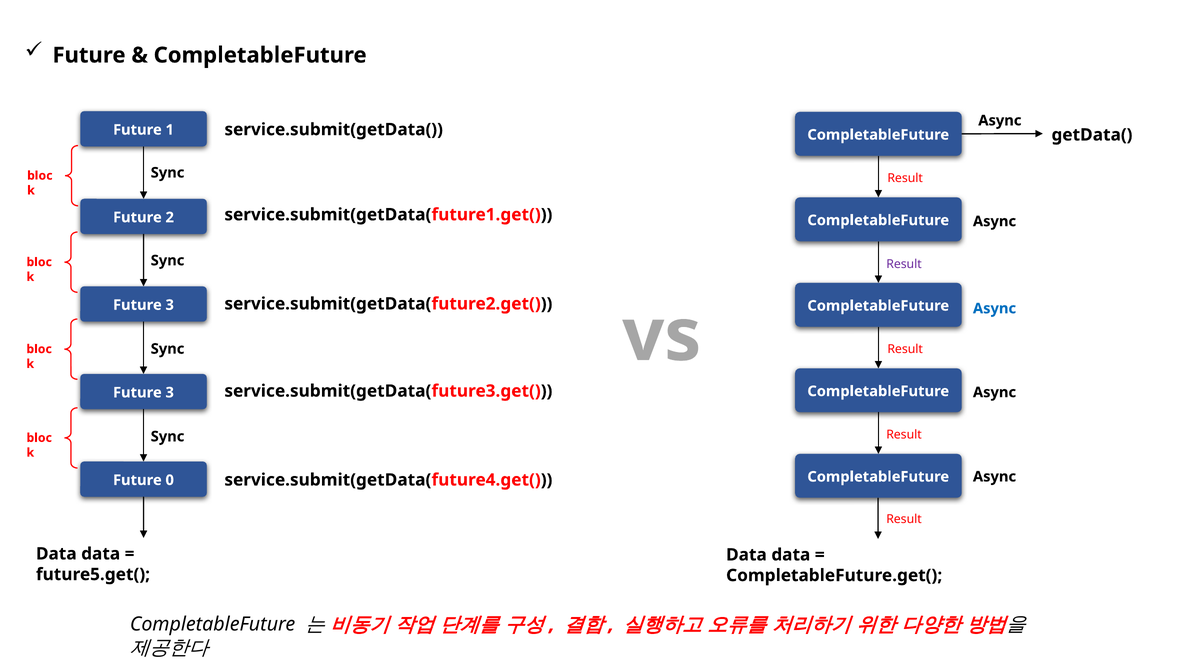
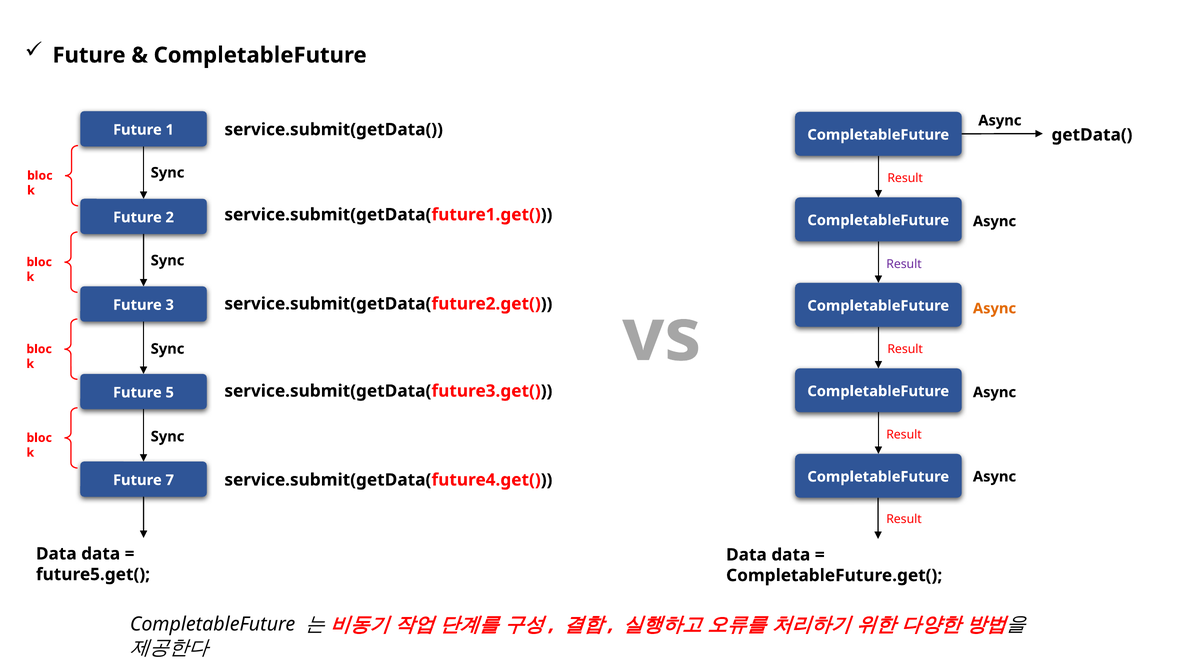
Async colour: blue -> orange (995, 308)
3: 3 -> 5 (170, 392)
0: 0 -> 7 (170, 480)
